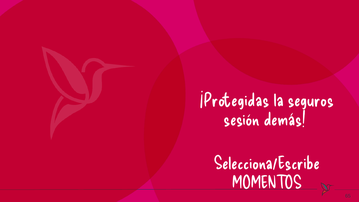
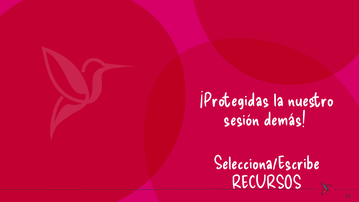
seguros: seguros -> nuestro (311, 100)
MOMENTOS: MOMENTOS -> RECURSOS (267, 183)
